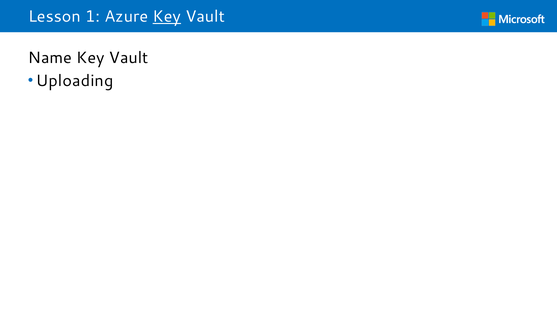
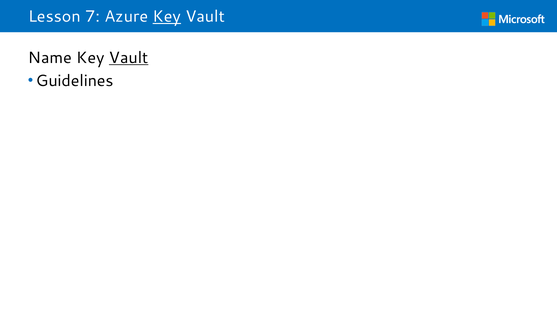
1: 1 -> 7 (93, 17)
Vault underline: none -> present (129, 58)
Uploading: Uploading -> Guidelines (75, 81)
